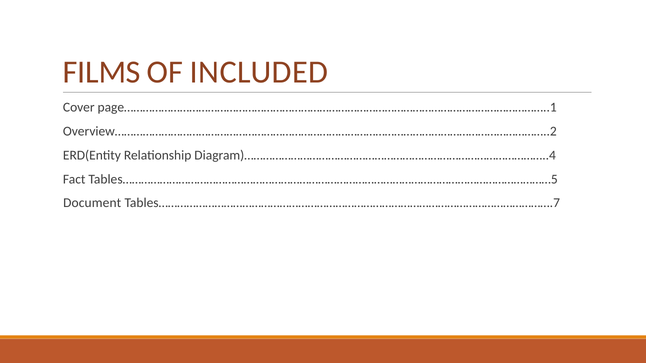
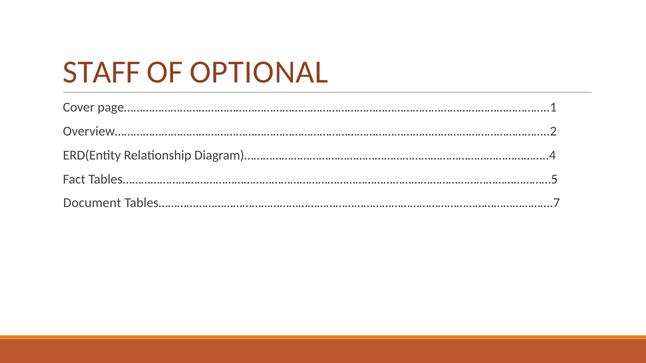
FILMS: FILMS -> STAFF (102, 72)
INCLUDED: INCLUDED -> OPTIONAL (259, 72)
